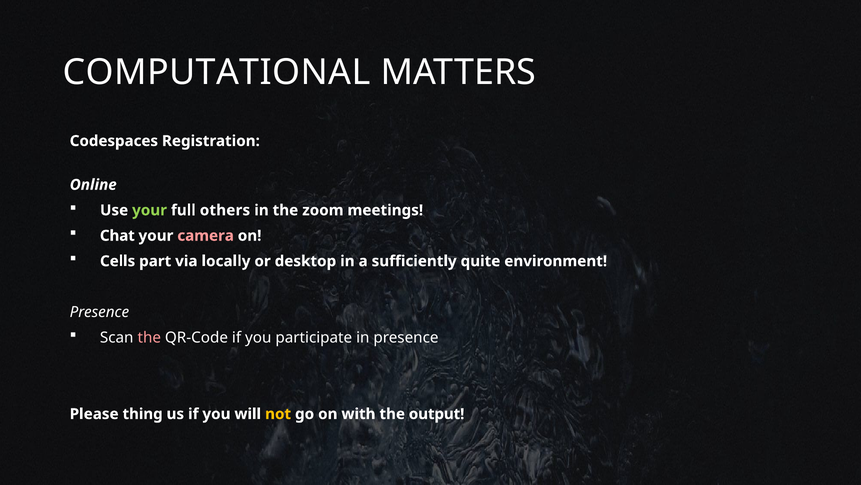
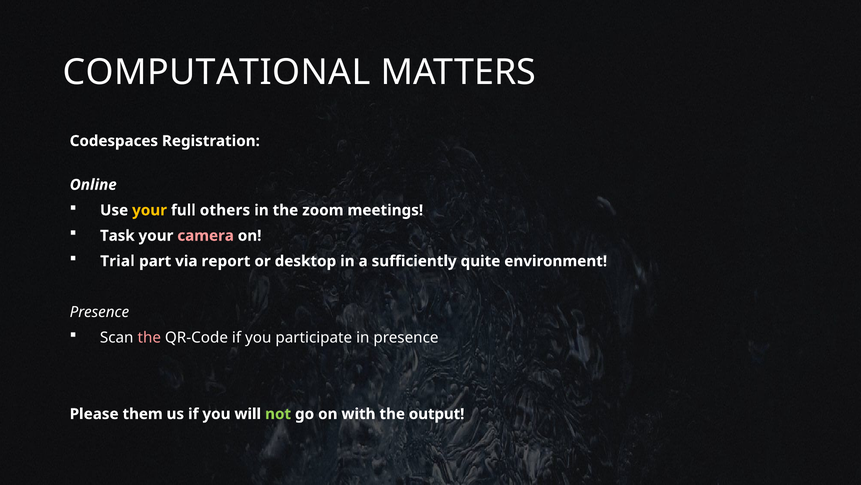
your colour: light green -> yellow (150, 210)
Chat: Chat -> Task (117, 235)
Cells: Cells -> Trial (117, 261)
locally: locally -> report (226, 261)
thing: thing -> them (143, 413)
not colour: yellow -> light green (278, 413)
